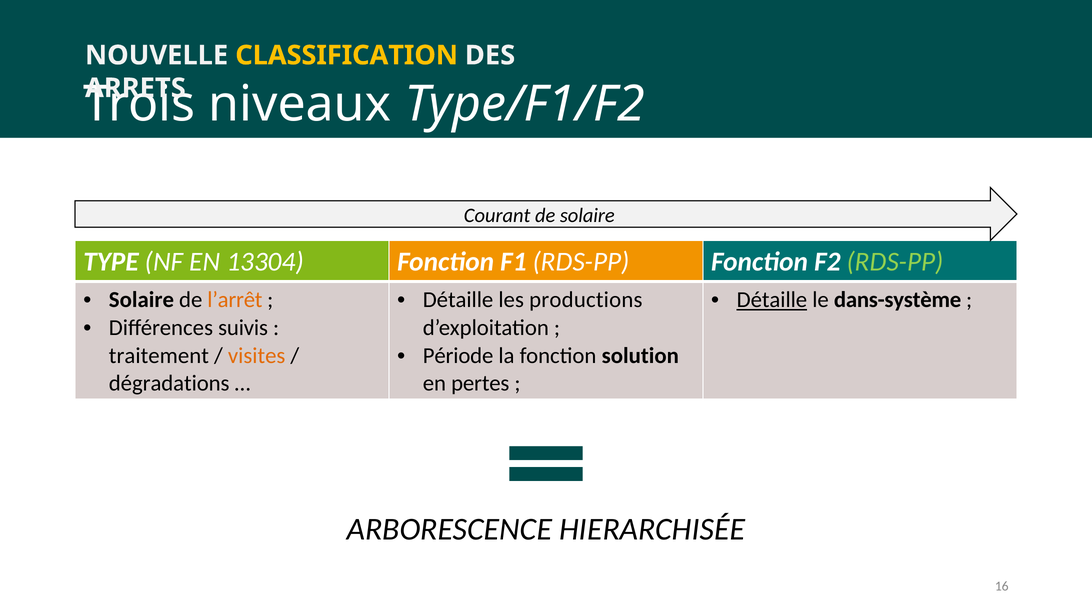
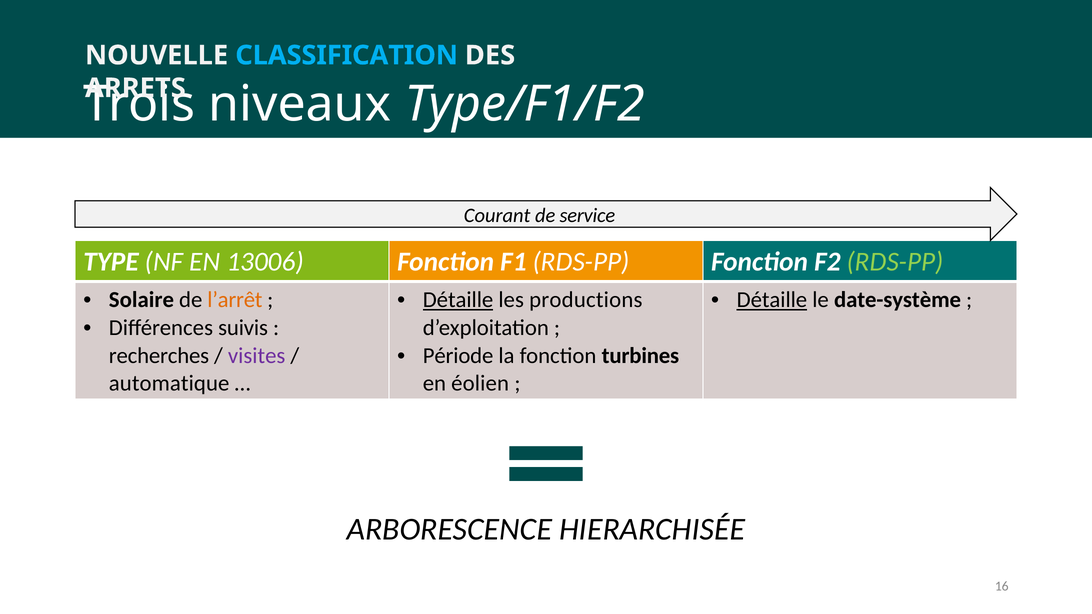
CLASSIFICATION colour: yellow -> light blue (347, 55)
de solaire: solaire -> service (587, 215)
13304: 13304 -> 13006 (265, 262)
Détaille underline: none -> present (458, 300)
dans-système: dans-système -> date-système (898, 300)
solution: solution -> turbines (640, 356)
traitement: traitement -> recherches (159, 356)
visites colour: orange -> purple (257, 356)
dégradations: dégradations -> automatique (169, 384)
pertes: pertes -> éolien (480, 384)
